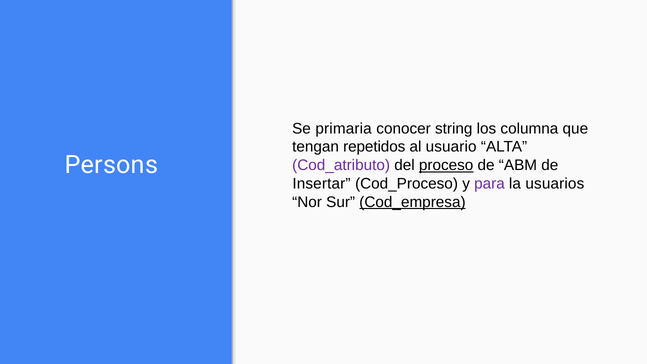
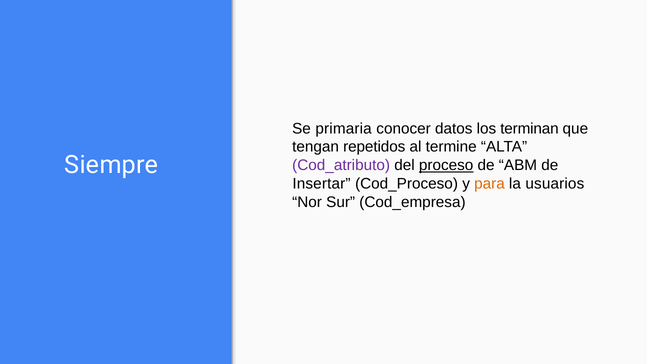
string: string -> datos (454, 129)
columna: columna -> terminan (529, 129)
usuario: usuario -> termine (451, 147)
Persons: Persons -> Siempre (111, 165)
para colour: purple -> orange (489, 184)
Cod_empresa underline: present -> none (412, 202)
